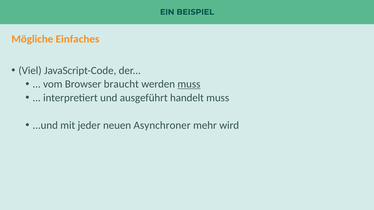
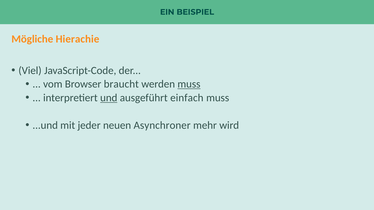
Einfaches: Einfaches -> Hierachie (77, 39)
und underline: none -> present (109, 98)
handelt: handelt -> einfach (187, 98)
